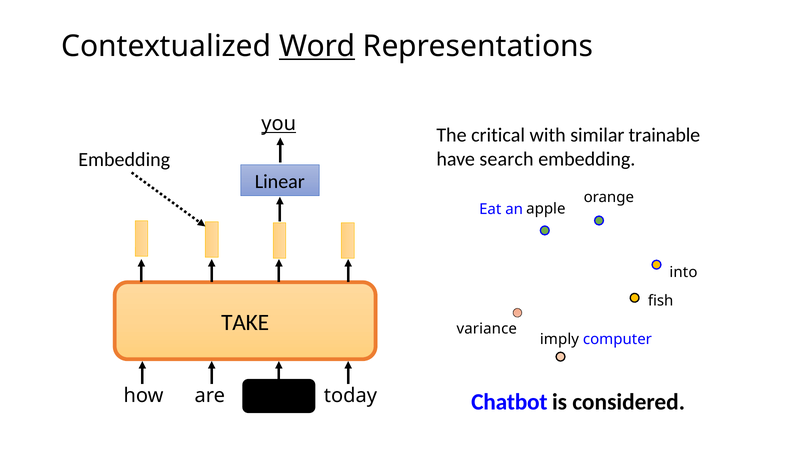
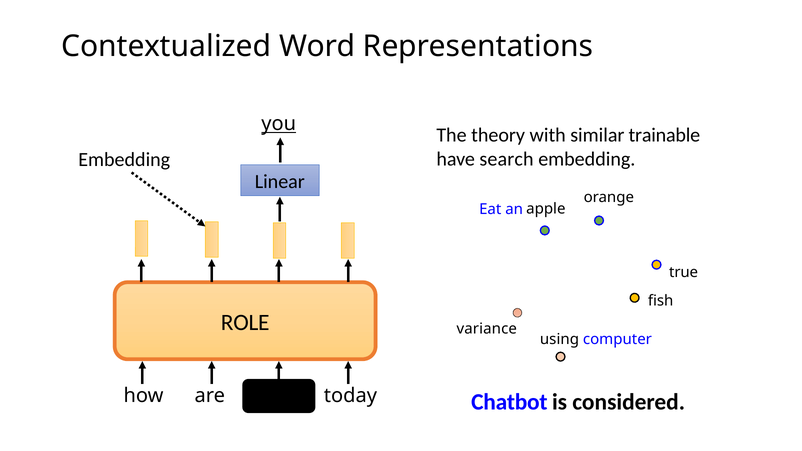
Word underline: present -> none (317, 46)
critical: critical -> theory (498, 135)
into: into -> true (684, 273)
TAKE: TAKE -> ROLE (245, 322)
imply: imply -> using (559, 340)
